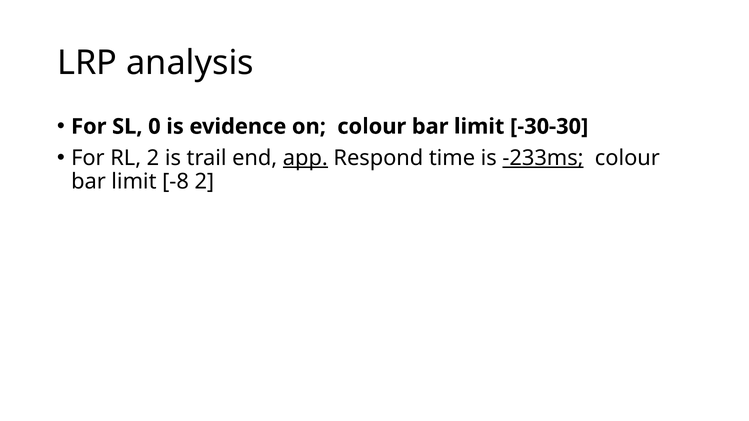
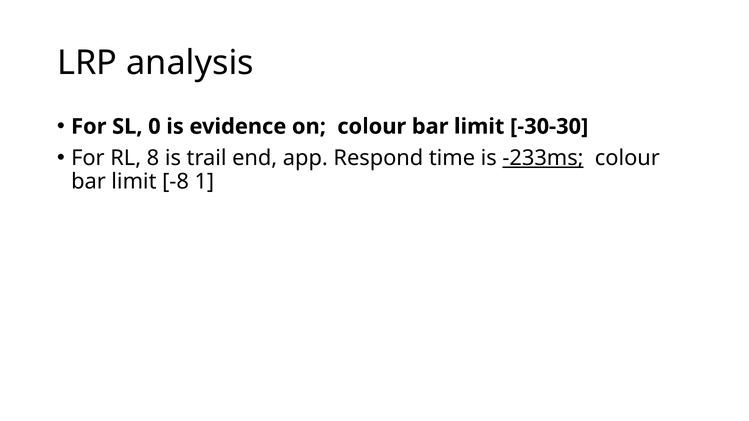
RL 2: 2 -> 8 (153, 158)
app underline: present -> none (305, 158)
-8 2: 2 -> 1 (204, 182)
